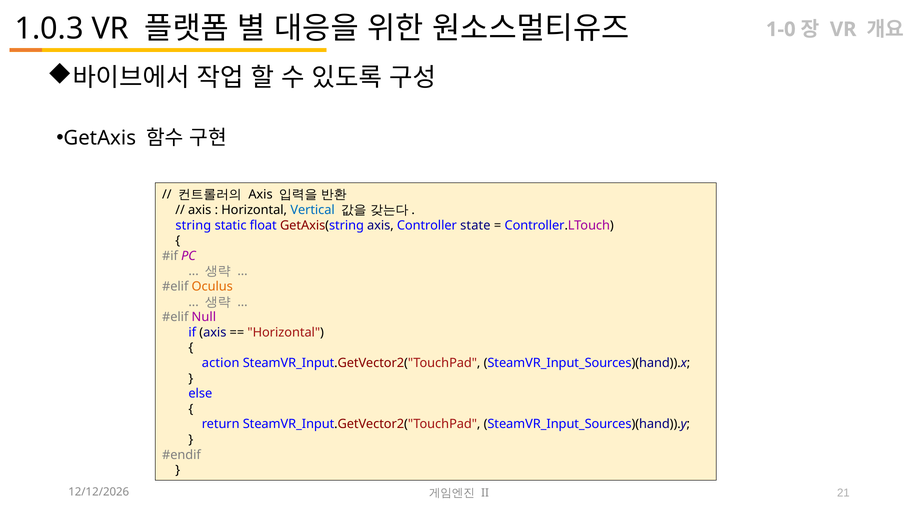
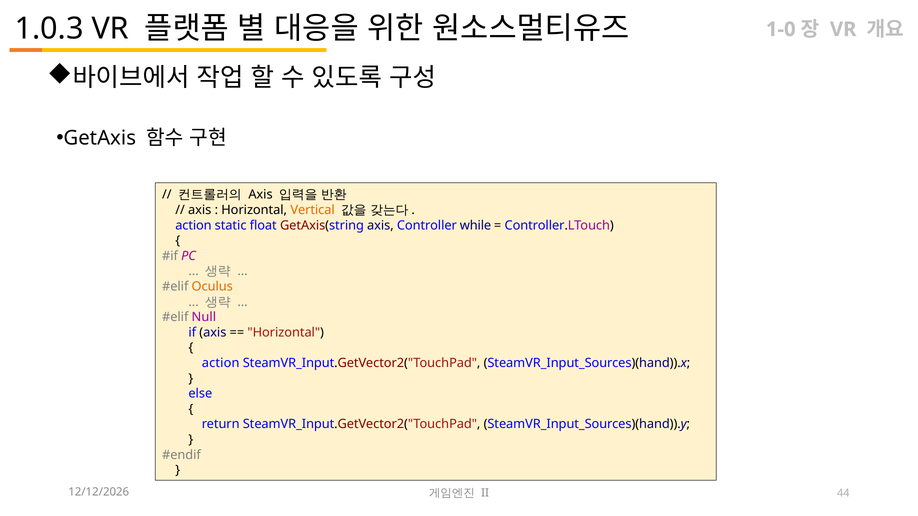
Vertical colour: blue -> orange (313, 210)
string: string -> action (193, 225)
state: state -> while (476, 225)
21: 21 -> 44 (843, 493)
